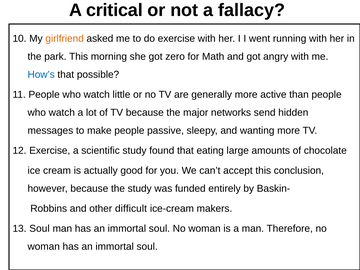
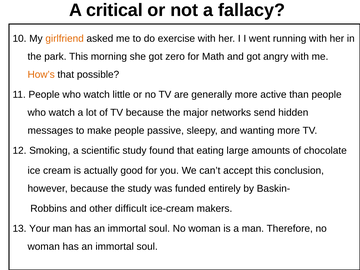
How’s colour: blue -> orange (41, 74)
12 Exercise: Exercise -> Smoking (50, 150)
13 Soul: Soul -> Your (40, 228)
